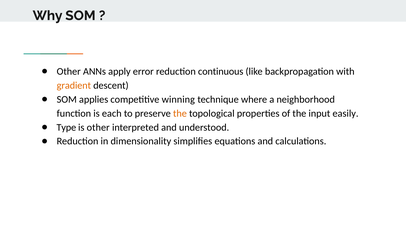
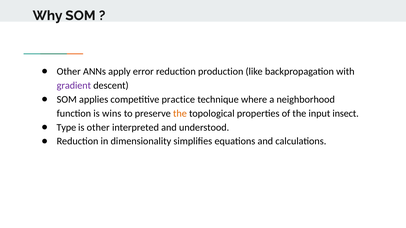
continuous: continuous -> production (221, 72)
gradient colour: orange -> purple (74, 86)
winning: winning -> practice (178, 100)
each: each -> wins (112, 114)
easily: easily -> insect (346, 114)
